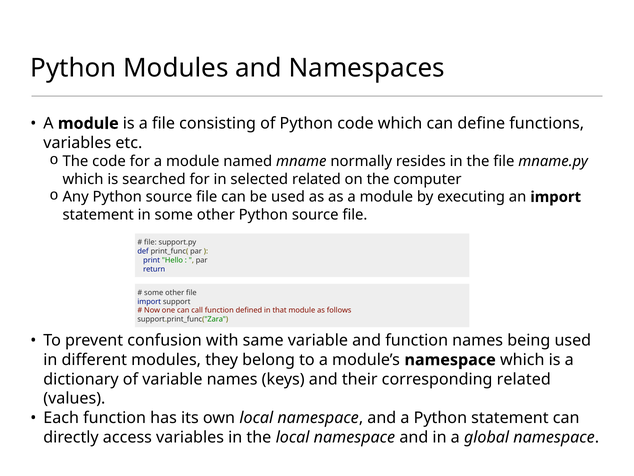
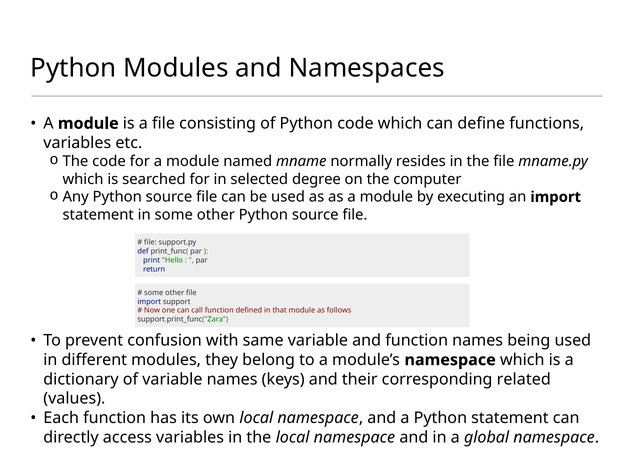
selected related: related -> degree (316, 179)
